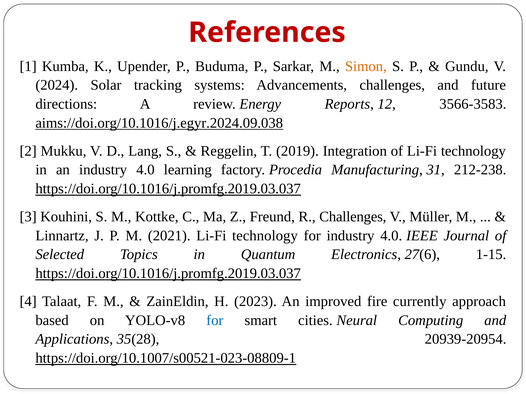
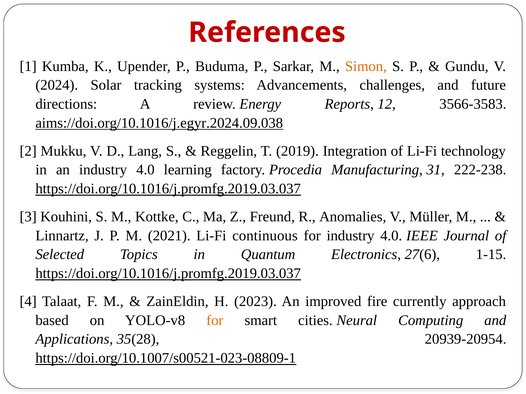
212-238: 212-238 -> 222-238 (480, 170)
R Challenges: Challenges -> Anomalies (353, 217)
2021 Li-Fi technology: technology -> continuous (265, 236)
for colour: blue -> orange (215, 321)
